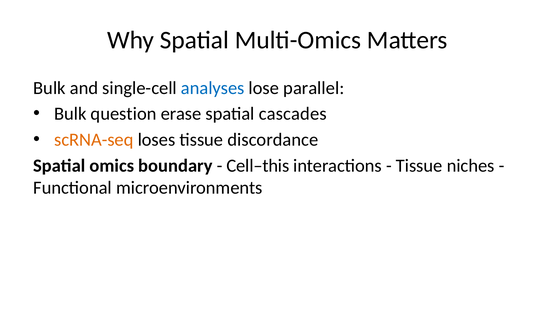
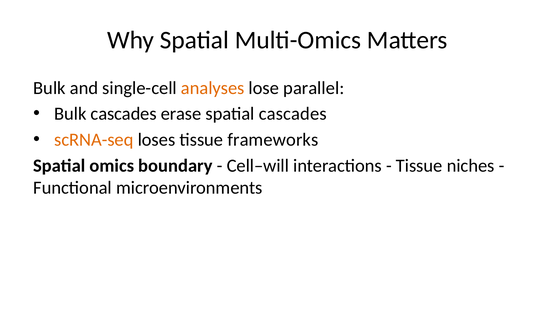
analyses colour: blue -> orange (213, 88)
Bulk question: question -> cascades (124, 114)
discordance: discordance -> frameworks (273, 140)
Cell–this: Cell–this -> Cell–will (258, 166)
